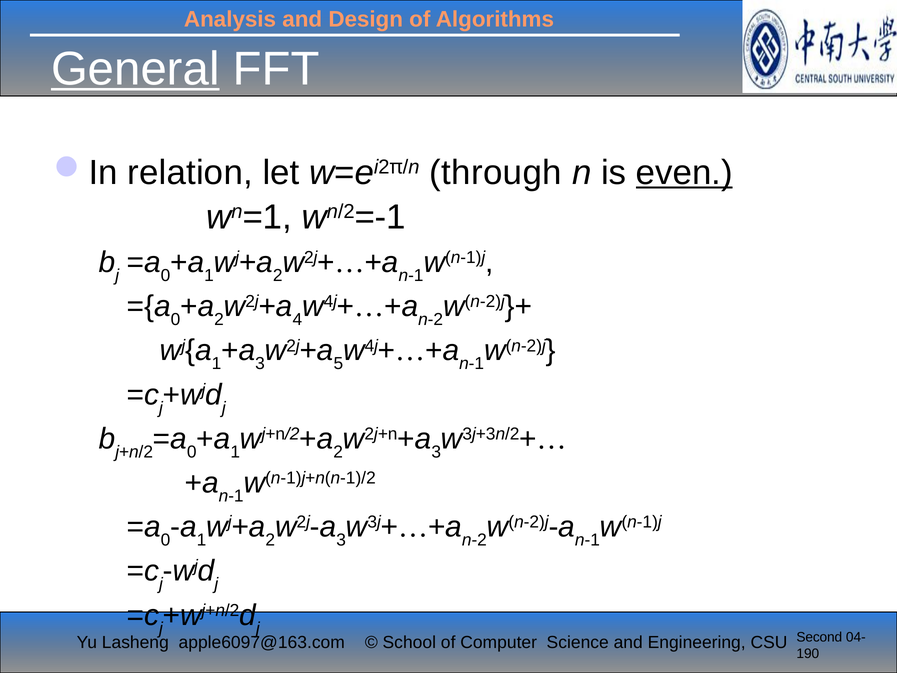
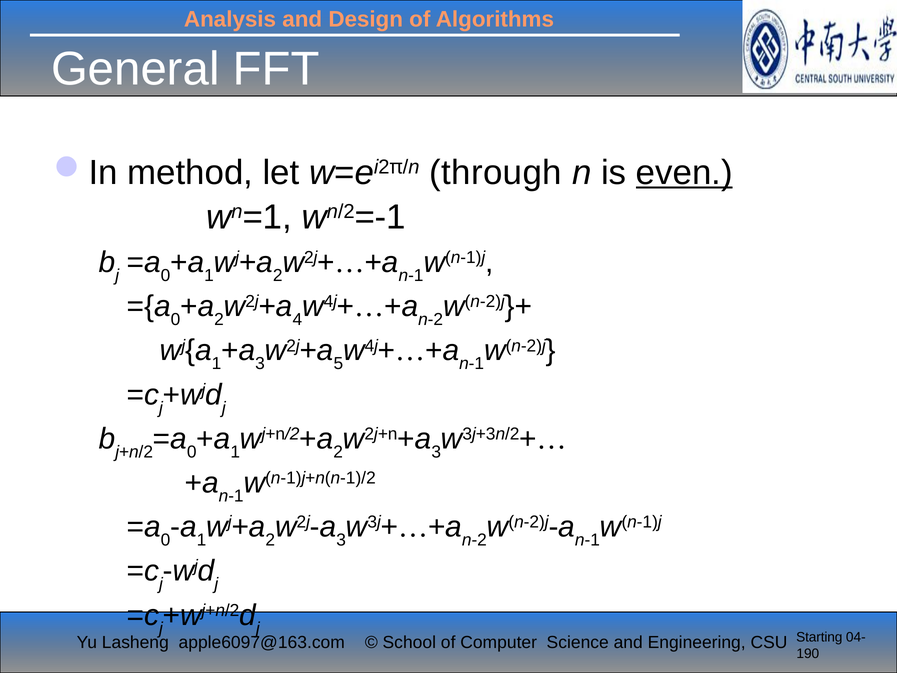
General underline: present -> none (135, 69)
relation: relation -> method (190, 173)
Second: Second -> Starting (819, 637)
